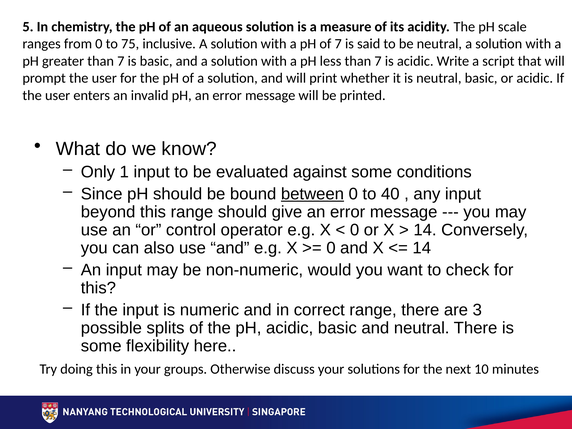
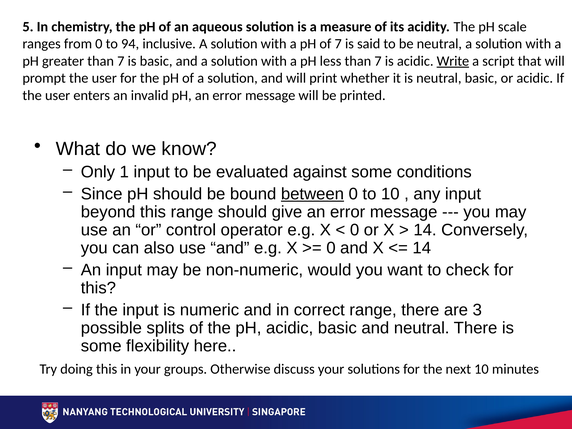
75: 75 -> 94 (130, 44)
Write underline: none -> present (453, 61)
to 40: 40 -> 10 (390, 194)
